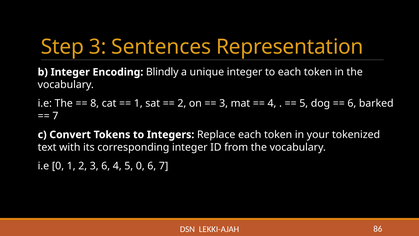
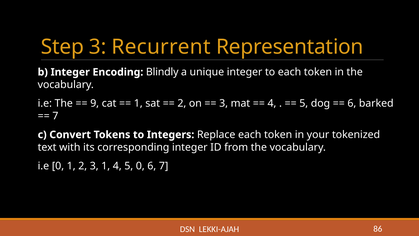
Sentences: Sentences -> Recurrent (161, 47)
8: 8 -> 9 (95, 103)
3 6: 6 -> 1 (106, 166)
